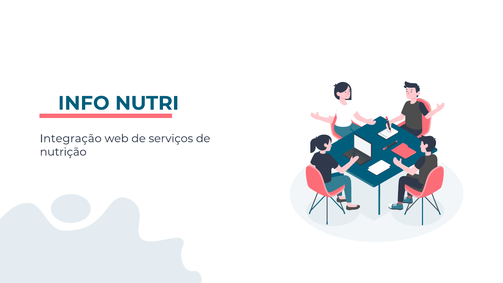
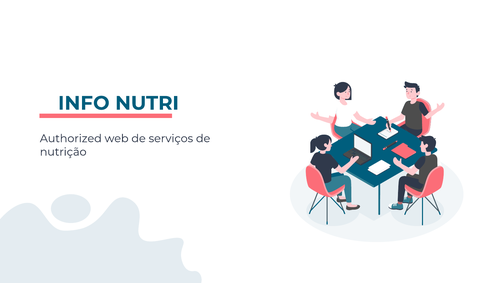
Integração: Integração -> Authorized (71, 138)
